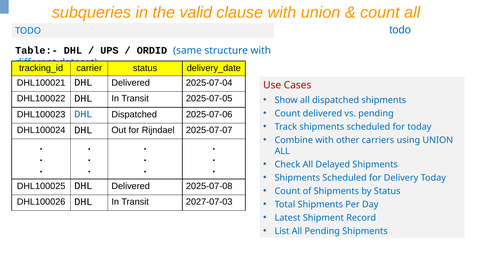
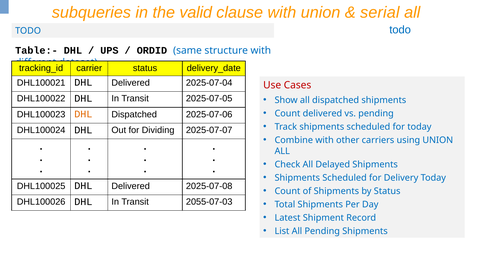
count: count -> serial (380, 13)
DHL colour: blue -> orange (83, 114)
Rijndael: Rijndael -> Dividing (158, 130)
2027-07-03: 2027-07-03 -> 2055-07-03 (209, 202)
